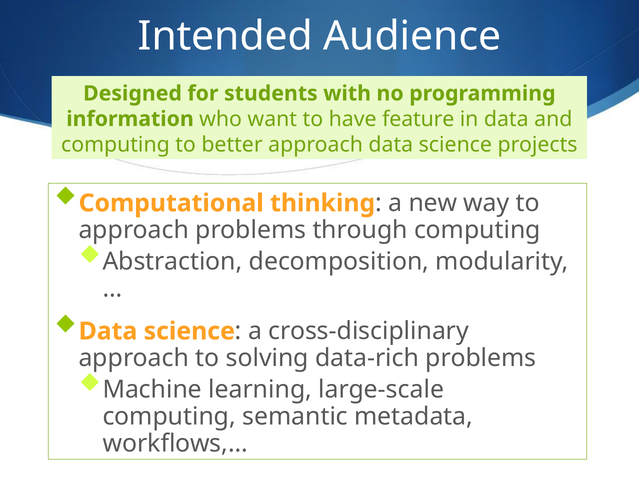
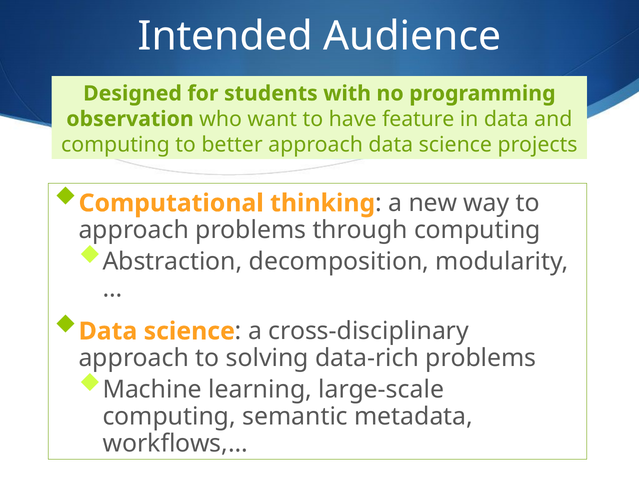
information: information -> observation (130, 119)
